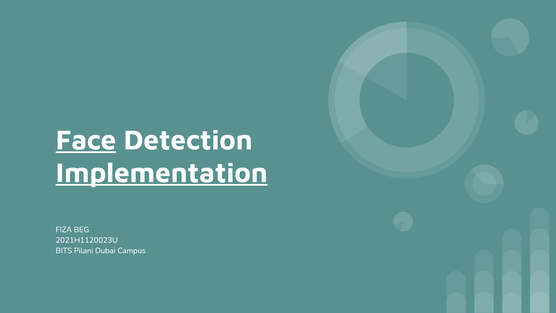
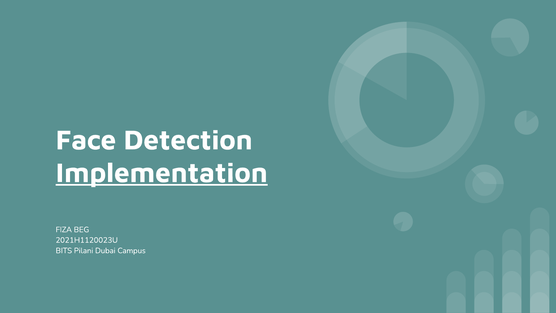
Face underline: present -> none (86, 140)
